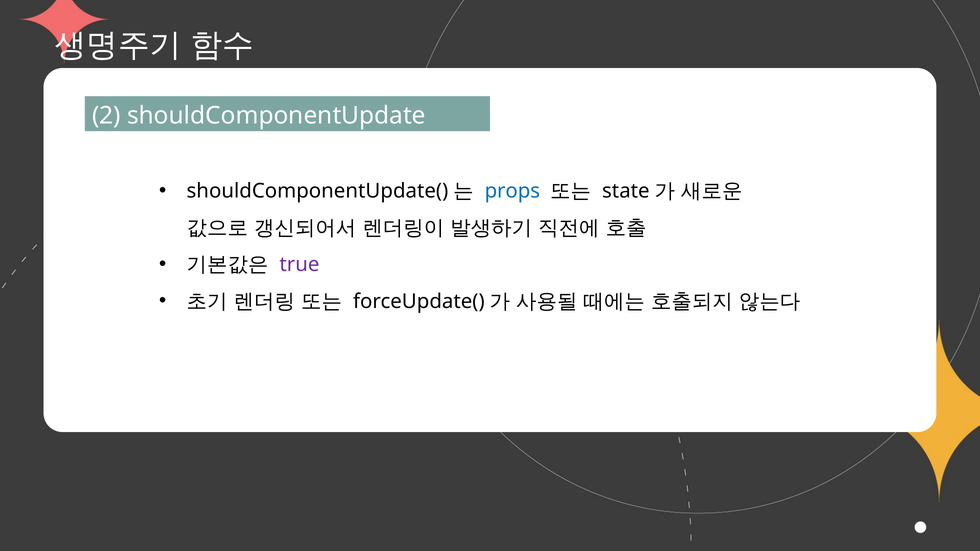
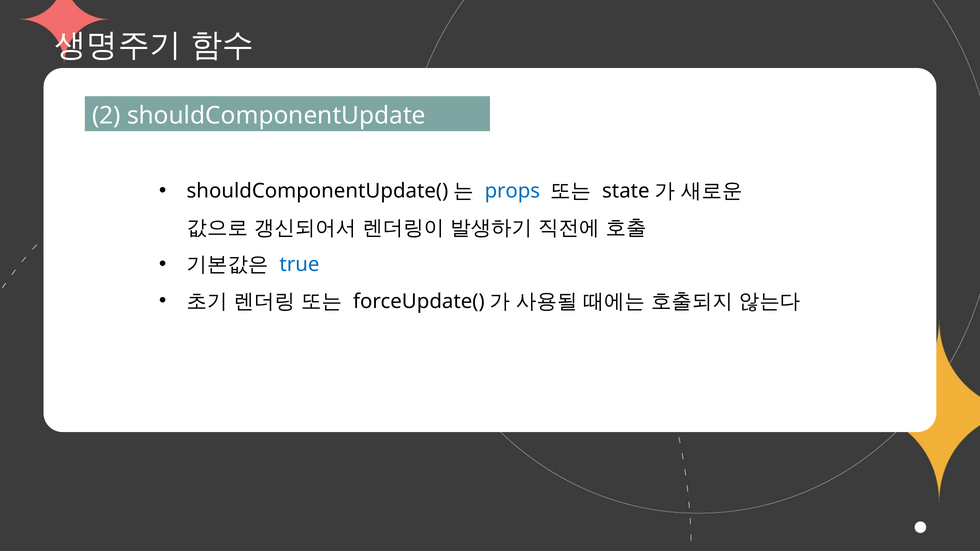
true colour: purple -> blue (299, 265)
